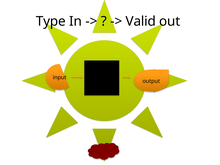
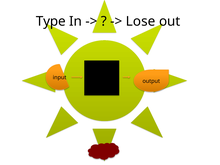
Valid: Valid -> Lose (141, 21)
